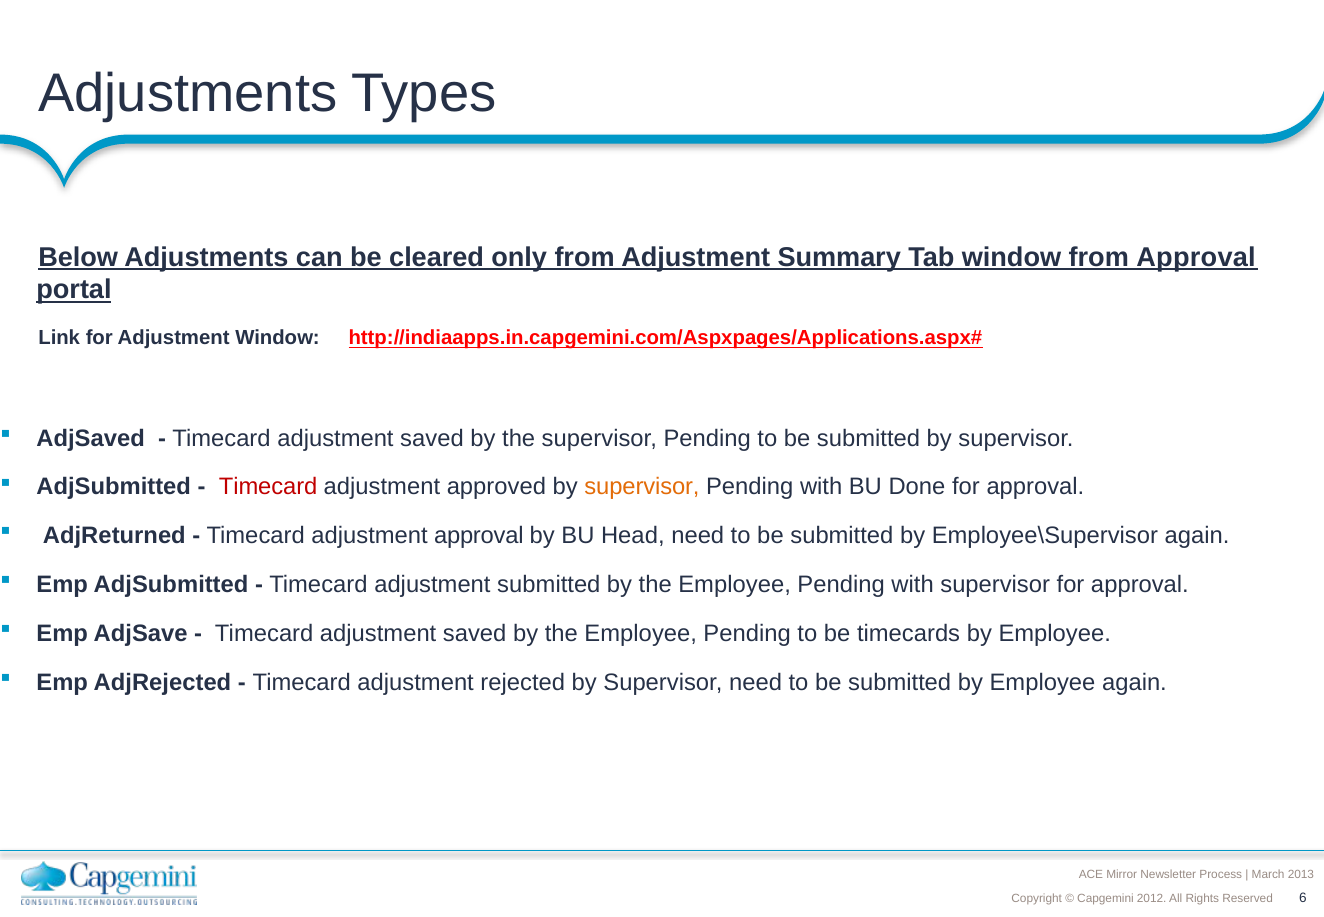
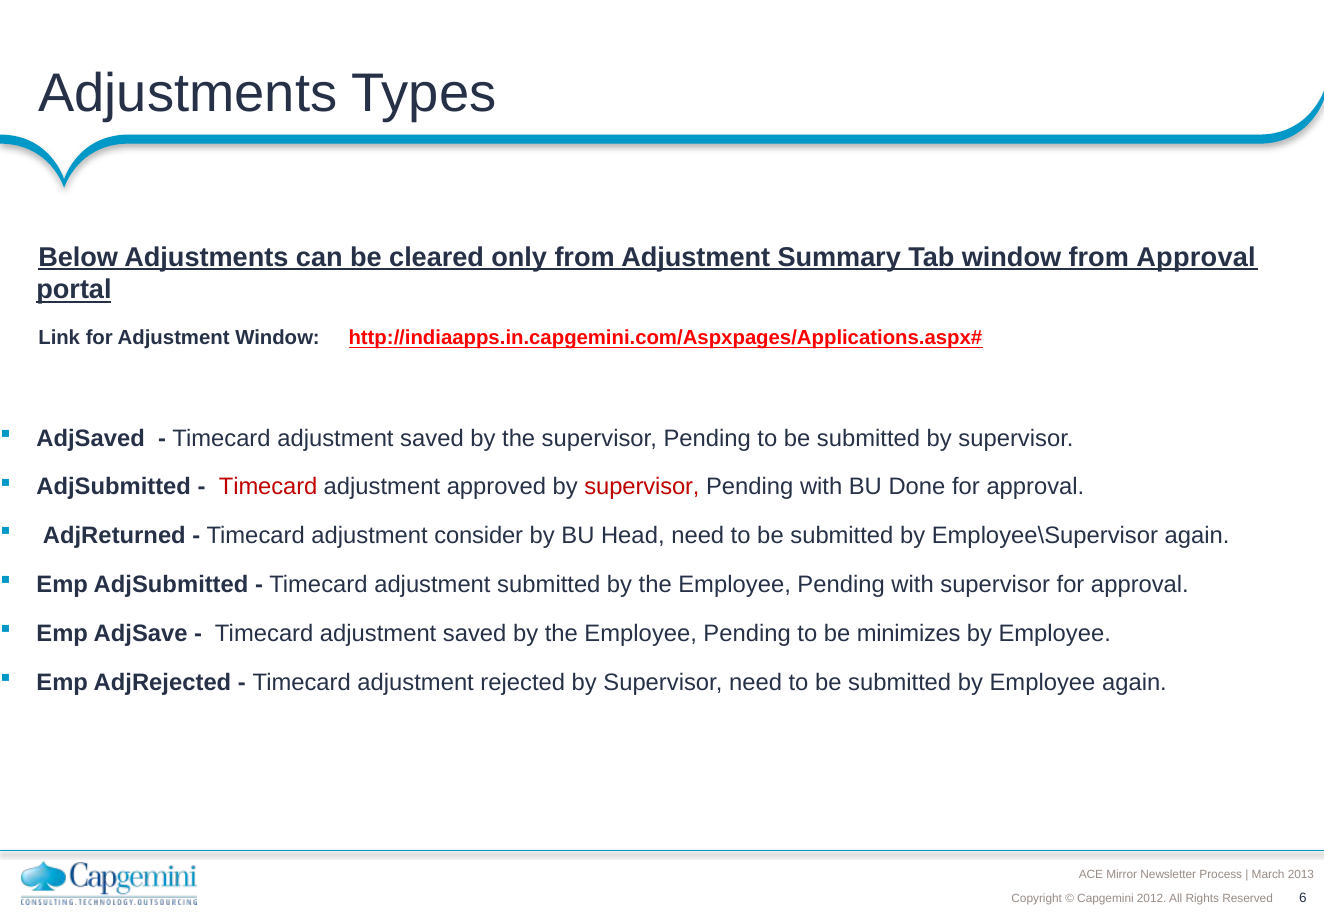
supervisor colour: orange -> red (642, 487)
adjustment approval: approval -> consider (479, 536)
timecards: timecards -> minimizes (909, 634)
